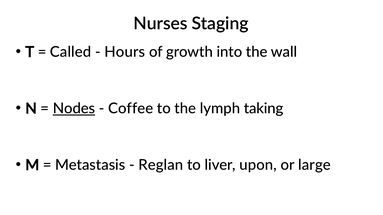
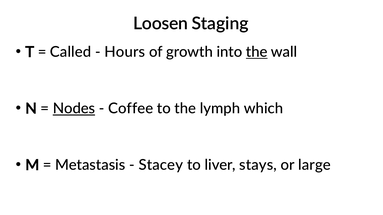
Nurses: Nurses -> Loosen (161, 24)
the underline: none -> present (257, 52)
taking: taking -> which (264, 109)
Reglan: Reglan -> Stacey (161, 165)
upon: upon -> stays (258, 165)
